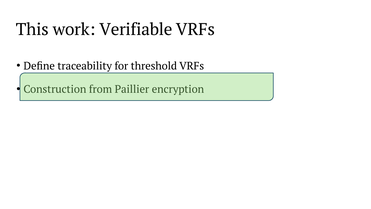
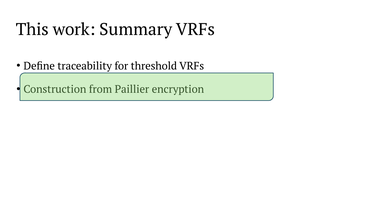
Verifiable: Verifiable -> Summary (136, 29)
